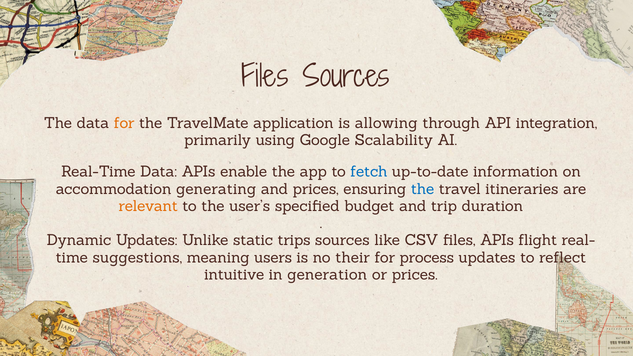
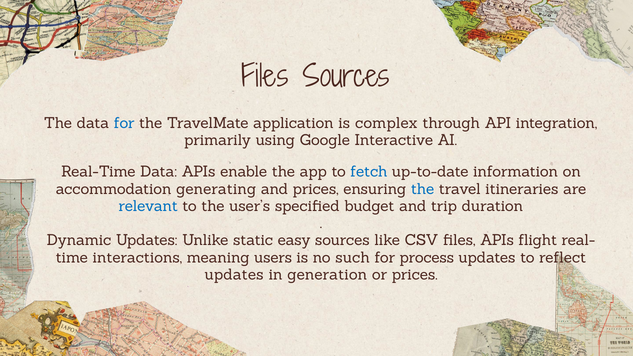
for colour: orange -> blue (124, 123)
allowing: allowing -> complex (386, 123)
Scalability: Scalability -> Interactive (394, 140)
relevant colour: orange -> blue (148, 206)
trips: trips -> easy (294, 240)
suggestions: suggestions -> interactions (137, 258)
their: their -> such (353, 258)
intuitive: intuitive -> updates (234, 275)
